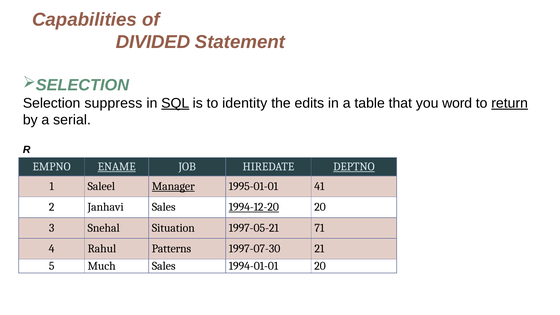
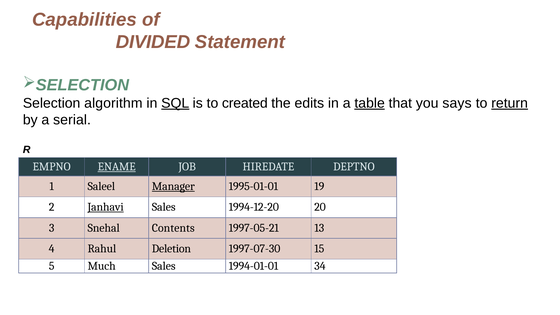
suppress: suppress -> algorithm (113, 103)
identity: identity -> created (245, 103)
table underline: none -> present (370, 103)
word: word -> says (457, 103)
DEPTNO underline: present -> none (354, 167)
41: 41 -> 19 (319, 186)
Janhavi underline: none -> present (106, 207)
1994-12-20 underline: present -> none (254, 207)
Situation: Situation -> Contents (173, 228)
71: 71 -> 13 (319, 228)
Patterns: Patterns -> Deletion (171, 249)
21: 21 -> 15 (319, 249)
1994-01-01 20: 20 -> 34 (320, 266)
